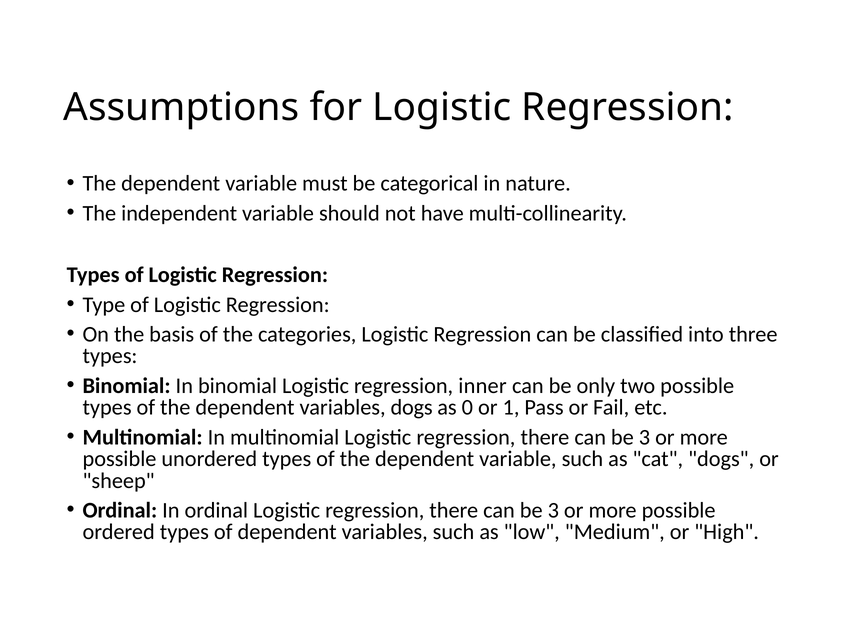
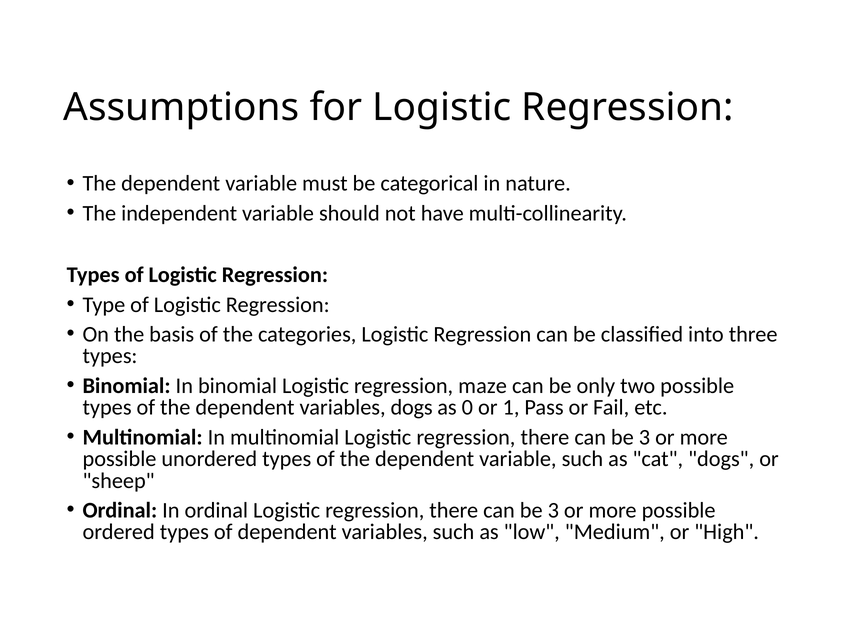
inner: inner -> maze (483, 385)
